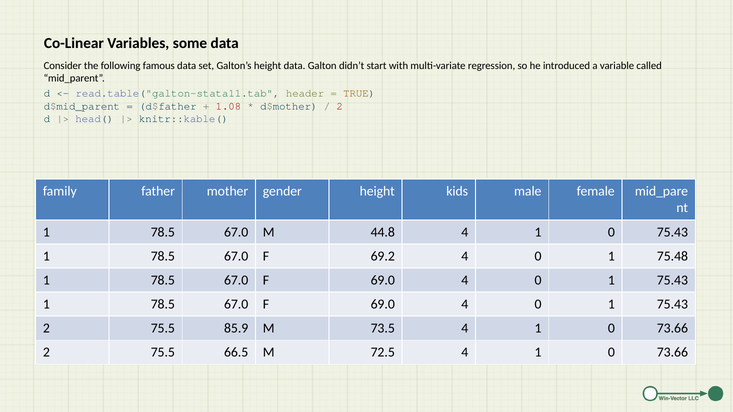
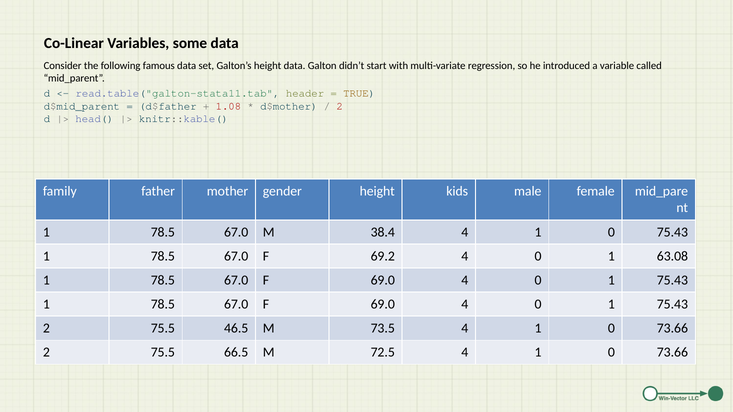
44.8: 44.8 -> 38.4 (383, 232)
75.48: 75.48 -> 63.08 (672, 256)
85.9: 85.9 -> 46.5 (236, 329)
